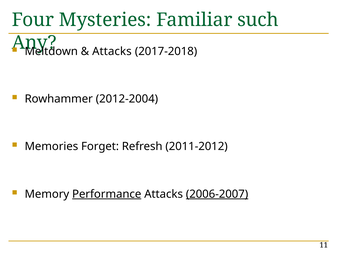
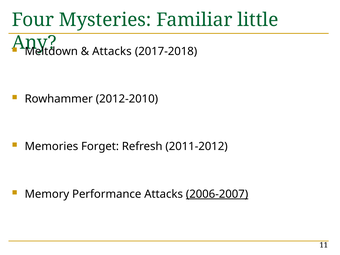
such: such -> little (258, 20)
2012-2004: 2012-2004 -> 2012-2010 (127, 99)
Performance underline: present -> none (107, 194)
